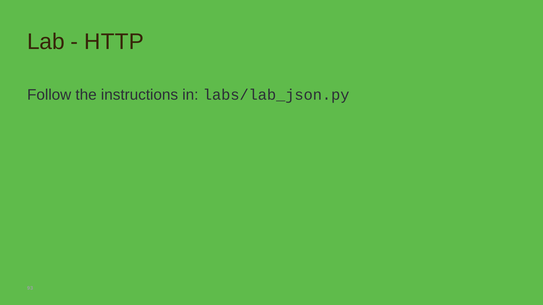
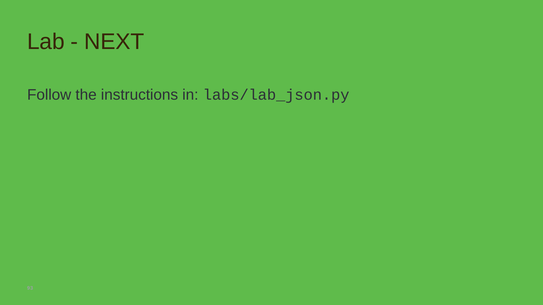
HTTP: HTTP -> NEXT (114, 42)
